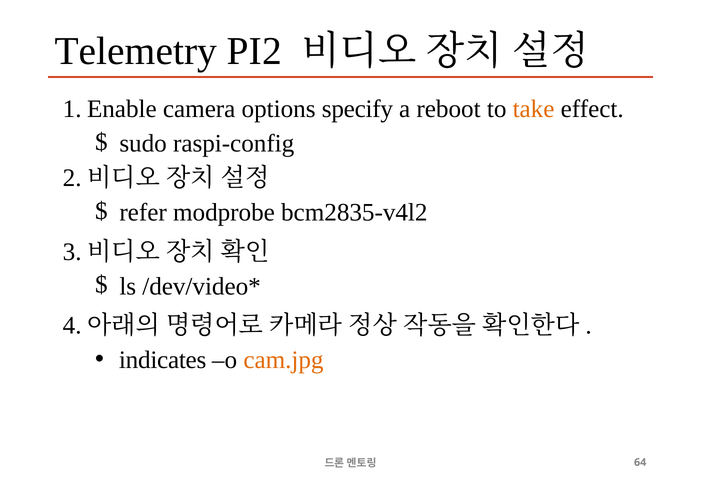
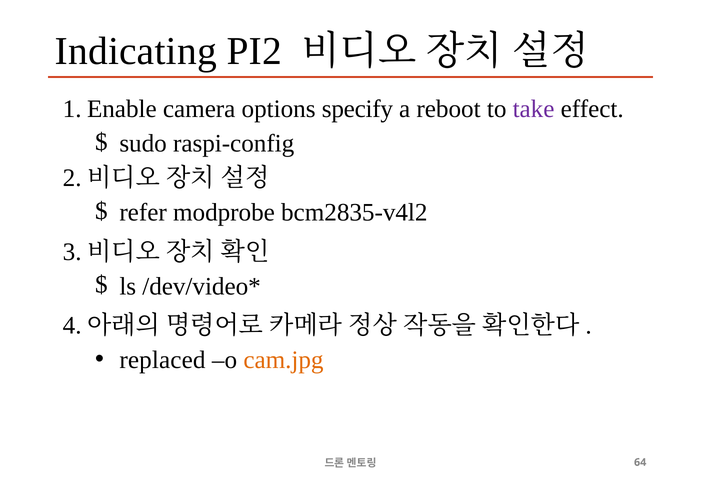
Telemetry: Telemetry -> Indicating (136, 51)
take colour: orange -> purple (534, 109)
indicates: indicates -> replaced (162, 360)
